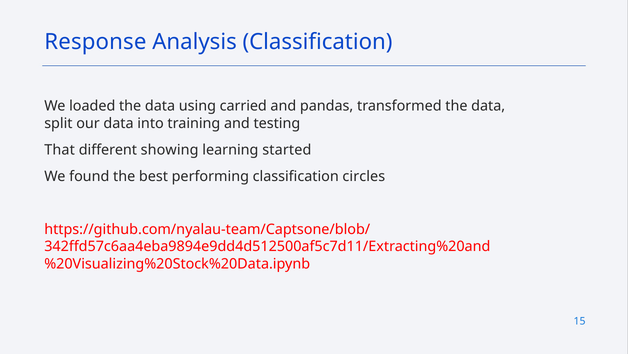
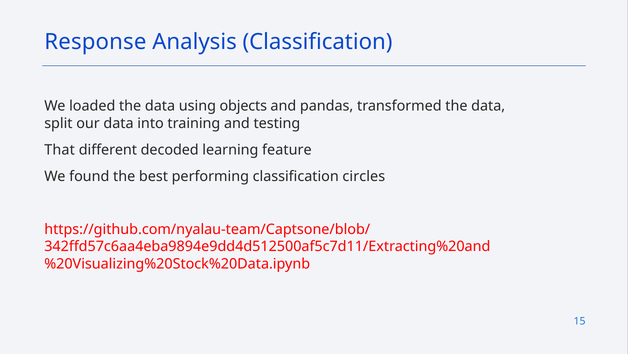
carried: carried -> objects (243, 106)
showing: showing -> decoded (170, 150)
started: started -> feature (287, 150)
